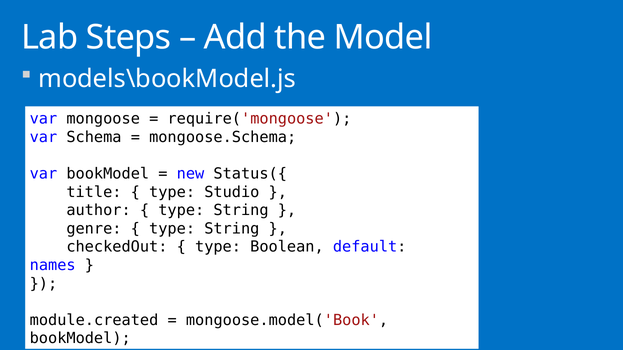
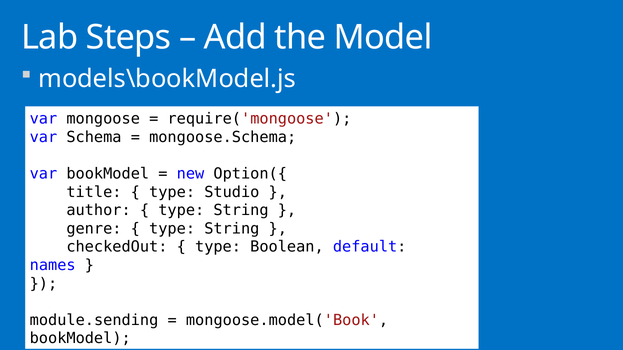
Status({: Status({ -> Option({ (250, 174)
module.created: module.created -> module.sending (94, 321)
